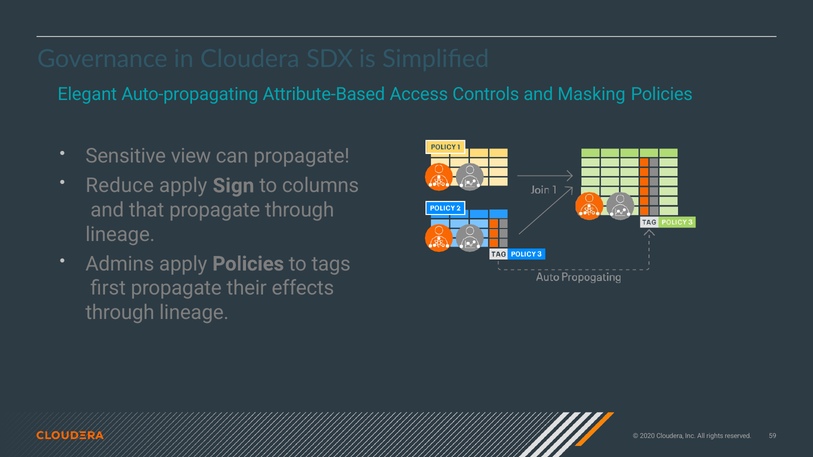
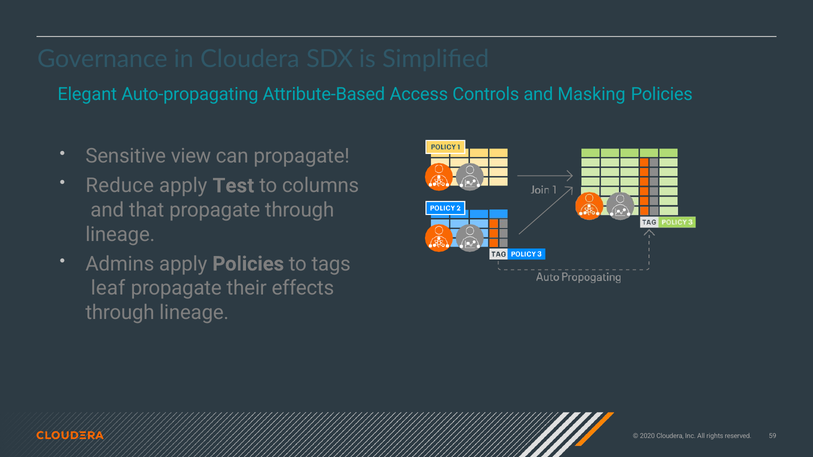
Sign: Sign -> Test (233, 186)
ﬁrst: ﬁrst -> leaf (108, 288)
